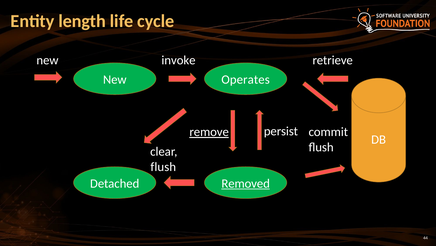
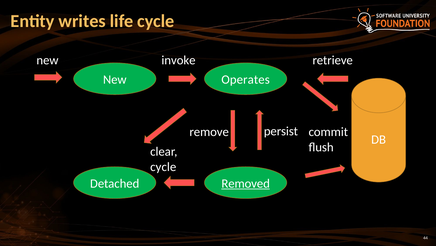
length: length -> writes (82, 21)
remove underline: present -> none (209, 132)
flush: flush -> cycle (163, 166)
